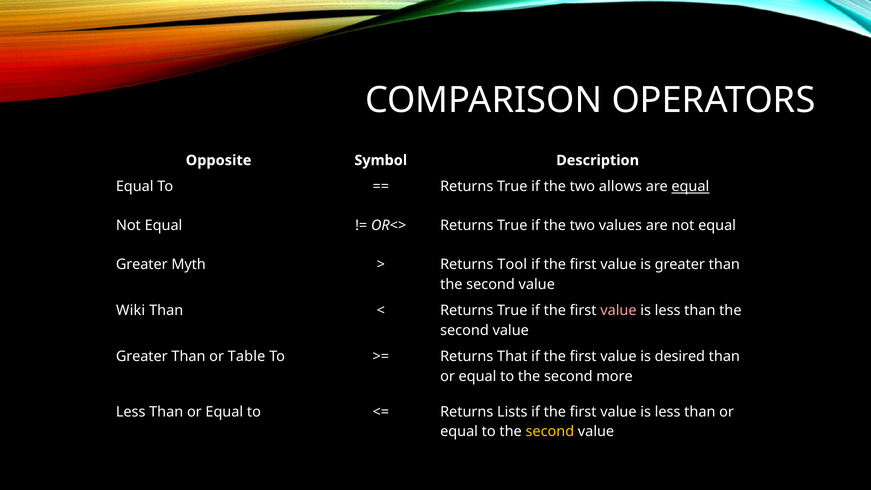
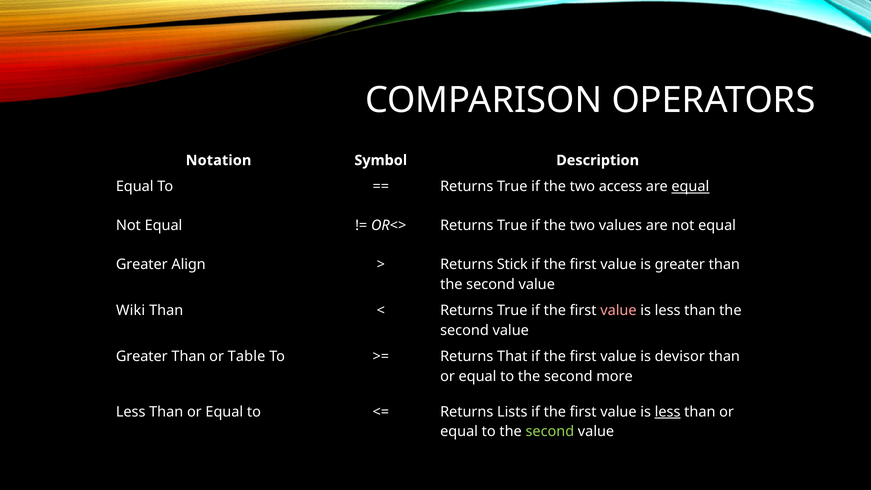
Opposite: Opposite -> Notation (219, 160)
allows: allows -> access (621, 187)
Myth: Myth -> Align (189, 265)
Tool: Tool -> Stick (512, 265)
desired: desired -> devisor (680, 357)
less underline: none -> present (668, 412)
second colour: yellow -> light green (550, 431)
